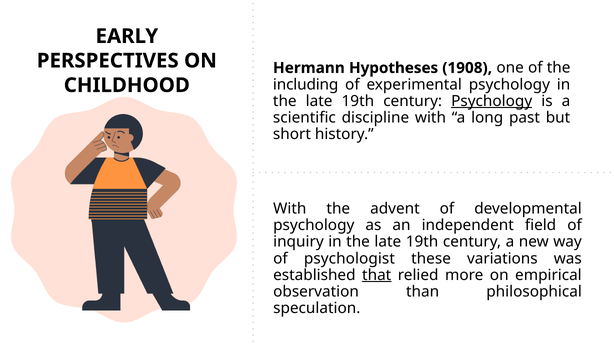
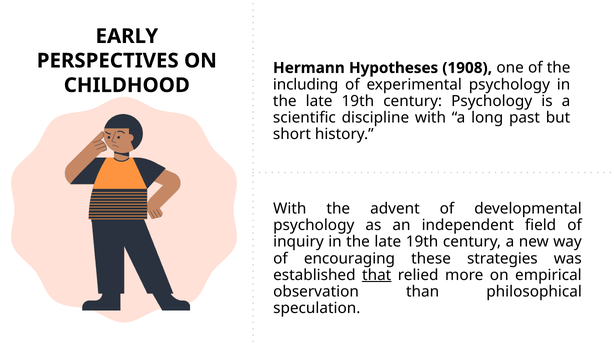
Psychology underline: present -> none (492, 101)
psychologist: psychologist -> encouraging (349, 259)
variations: variations -> strategies (502, 259)
